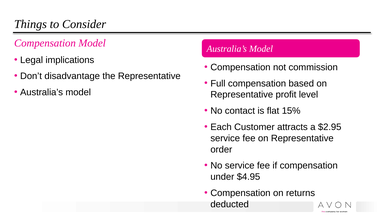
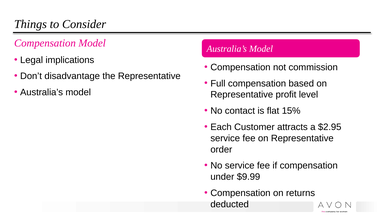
$4.95: $4.95 -> $9.99 (249, 177)
